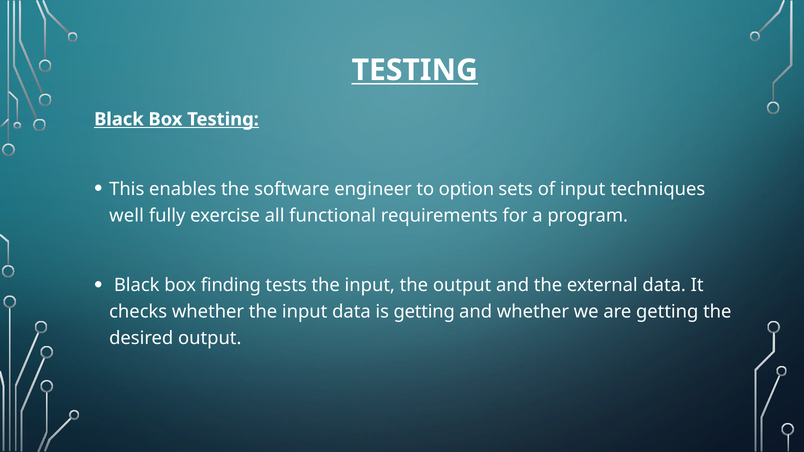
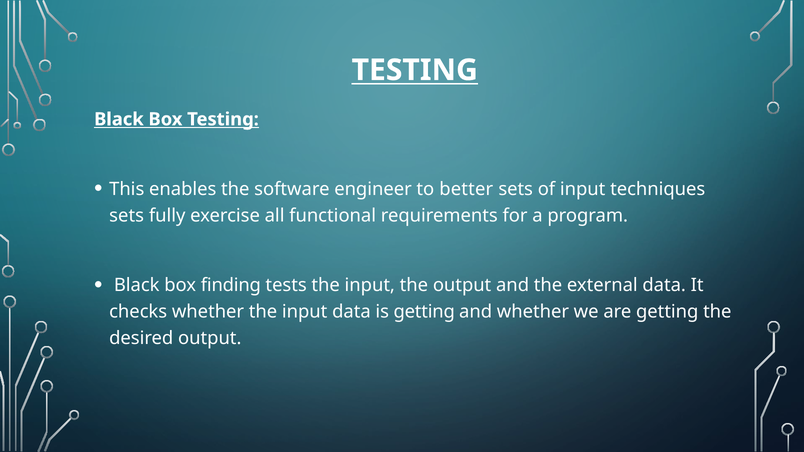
option: option -> better (466, 189)
well: well -> sets (127, 216)
